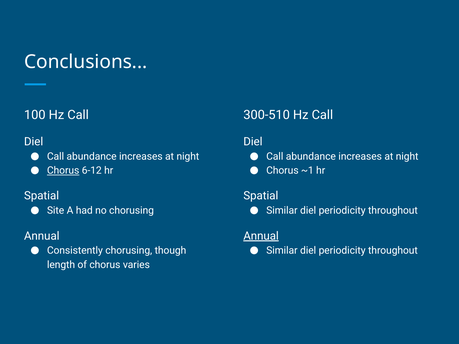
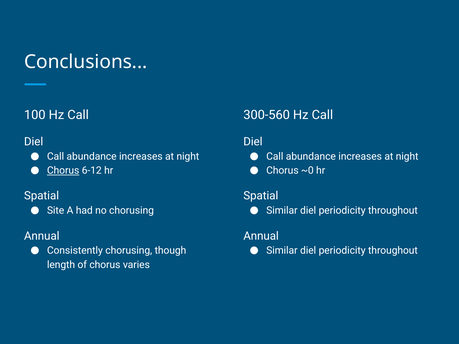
300-510: 300-510 -> 300-560 (267, 115)
~1: ~1 -> ~0 (307, 171)
Annual underline: present -> none (261, 236)
